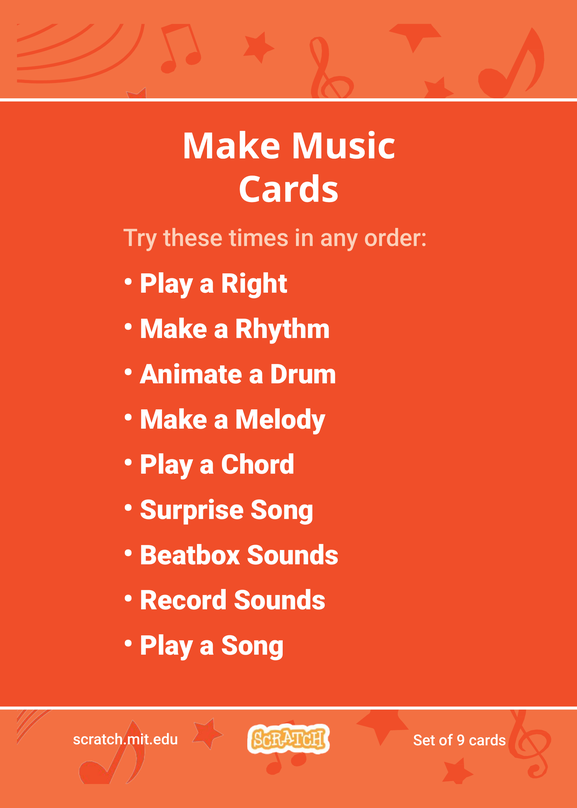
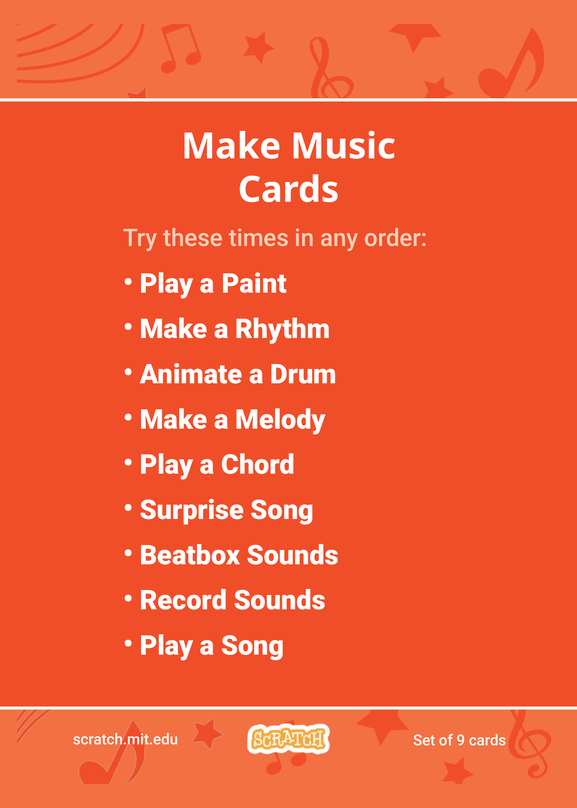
Right: Right -> Paint (254, 284)
